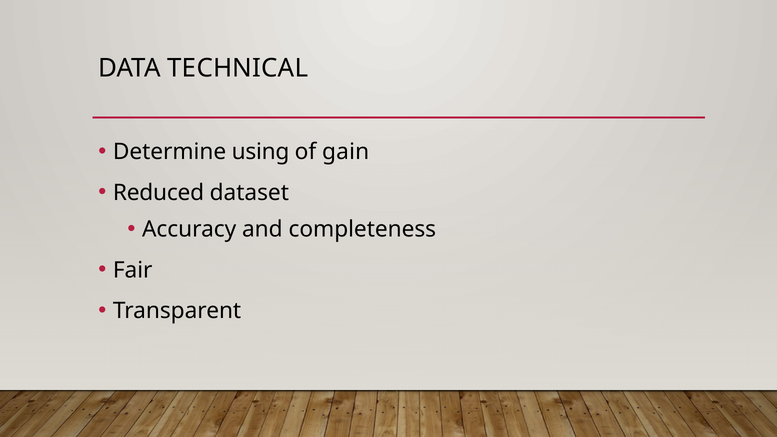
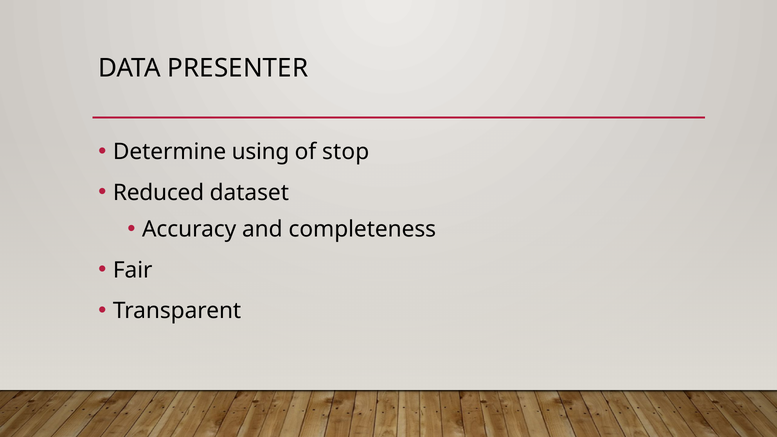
TECHNICAL: TECHNICAL -> PRESENTER (238, 68)
gain: gain -> stop (346, 152)
